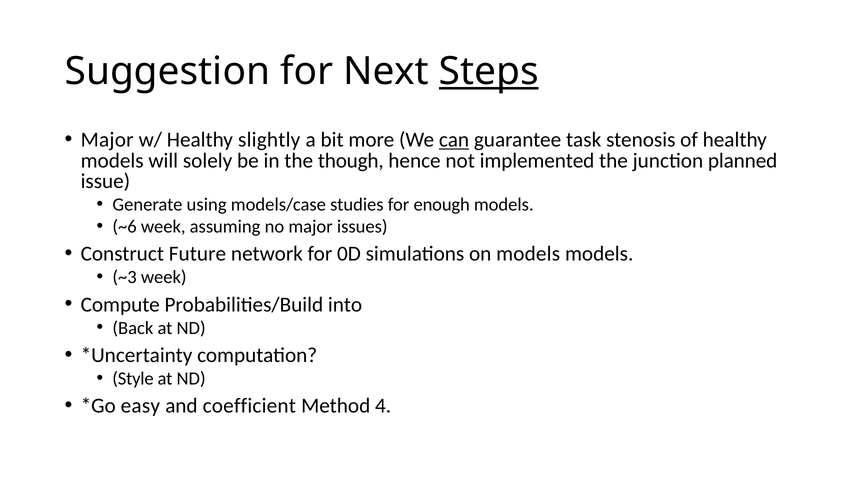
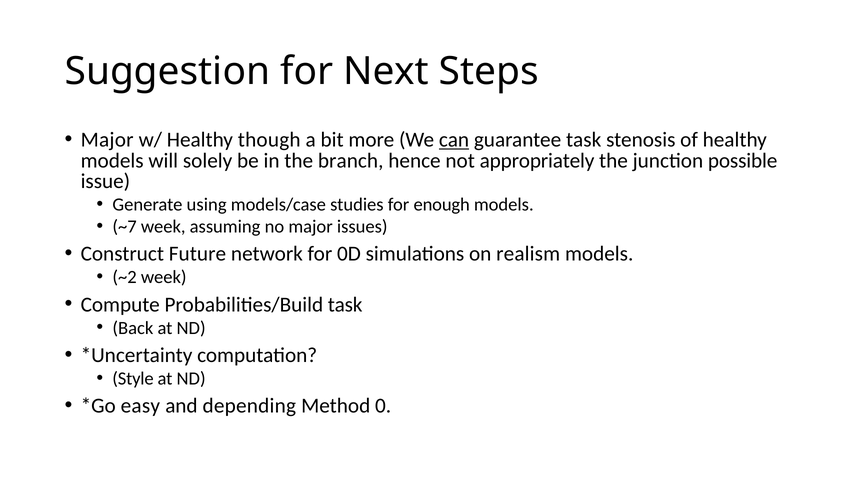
Steps underline: present -> none (489, 71)
slightly: slightly -> though (269, 140)
though: though -> branch (351, 160)
implemented: implemented -> appropriately (537, 160)
planned: planned -> possible (743, 160)
~6: ~6 -> ~7 (125, 226)
on models: models -> realism (528, 254)
~3: ~3 -> ~2 (125, 277)
Probabilities/Build into: into -> task (345, 304)
coefficient: coefficient -> depending (249, 405)
4: 4 -> 0 (383, 405)
